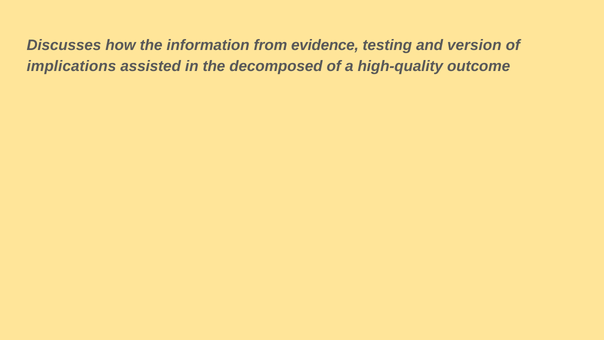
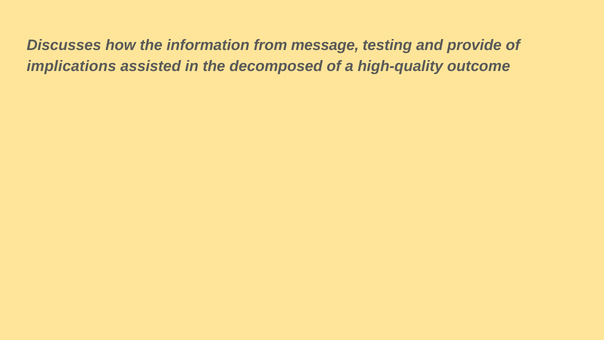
evidence: evidence -> message (325, 45)
version: version -> provide (474, 45)
